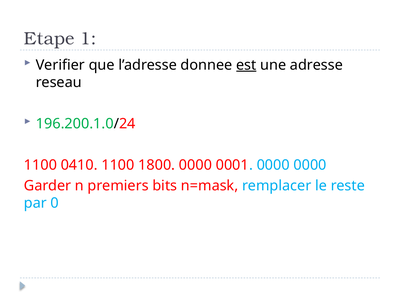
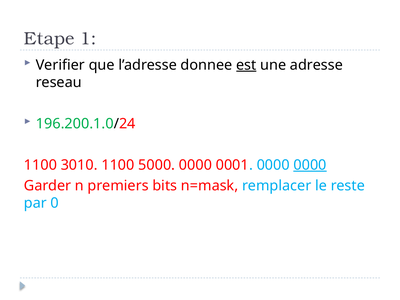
0410: 0410 -> 3010 (79, 165)
1800: 1800 -> 5000 (157, 165)
0000 underline: none -> present (310, 165)
